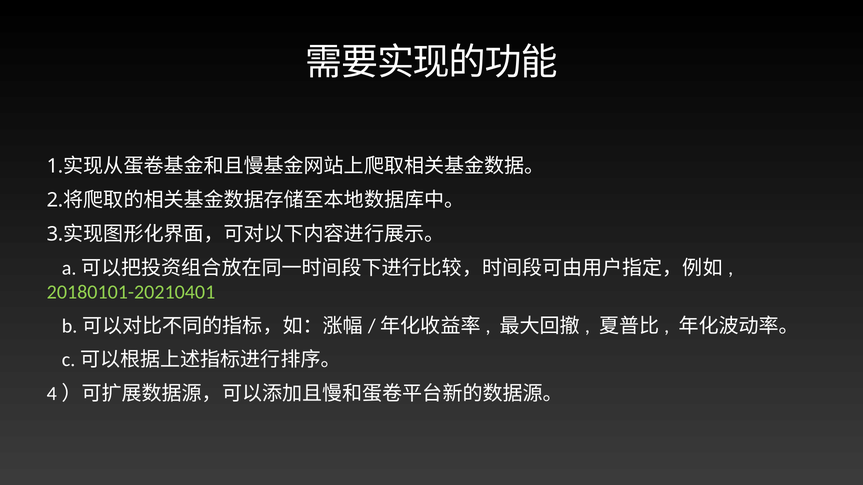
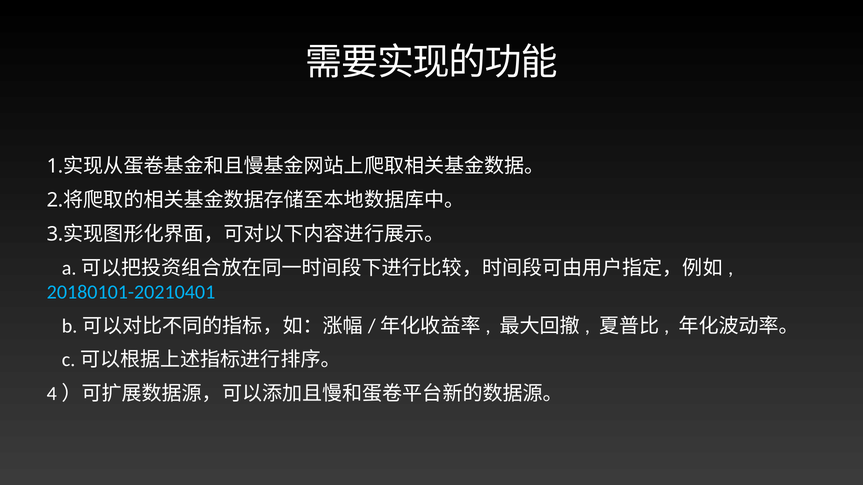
20180101-20210401 colour: light green -> light blue (131, 292)
